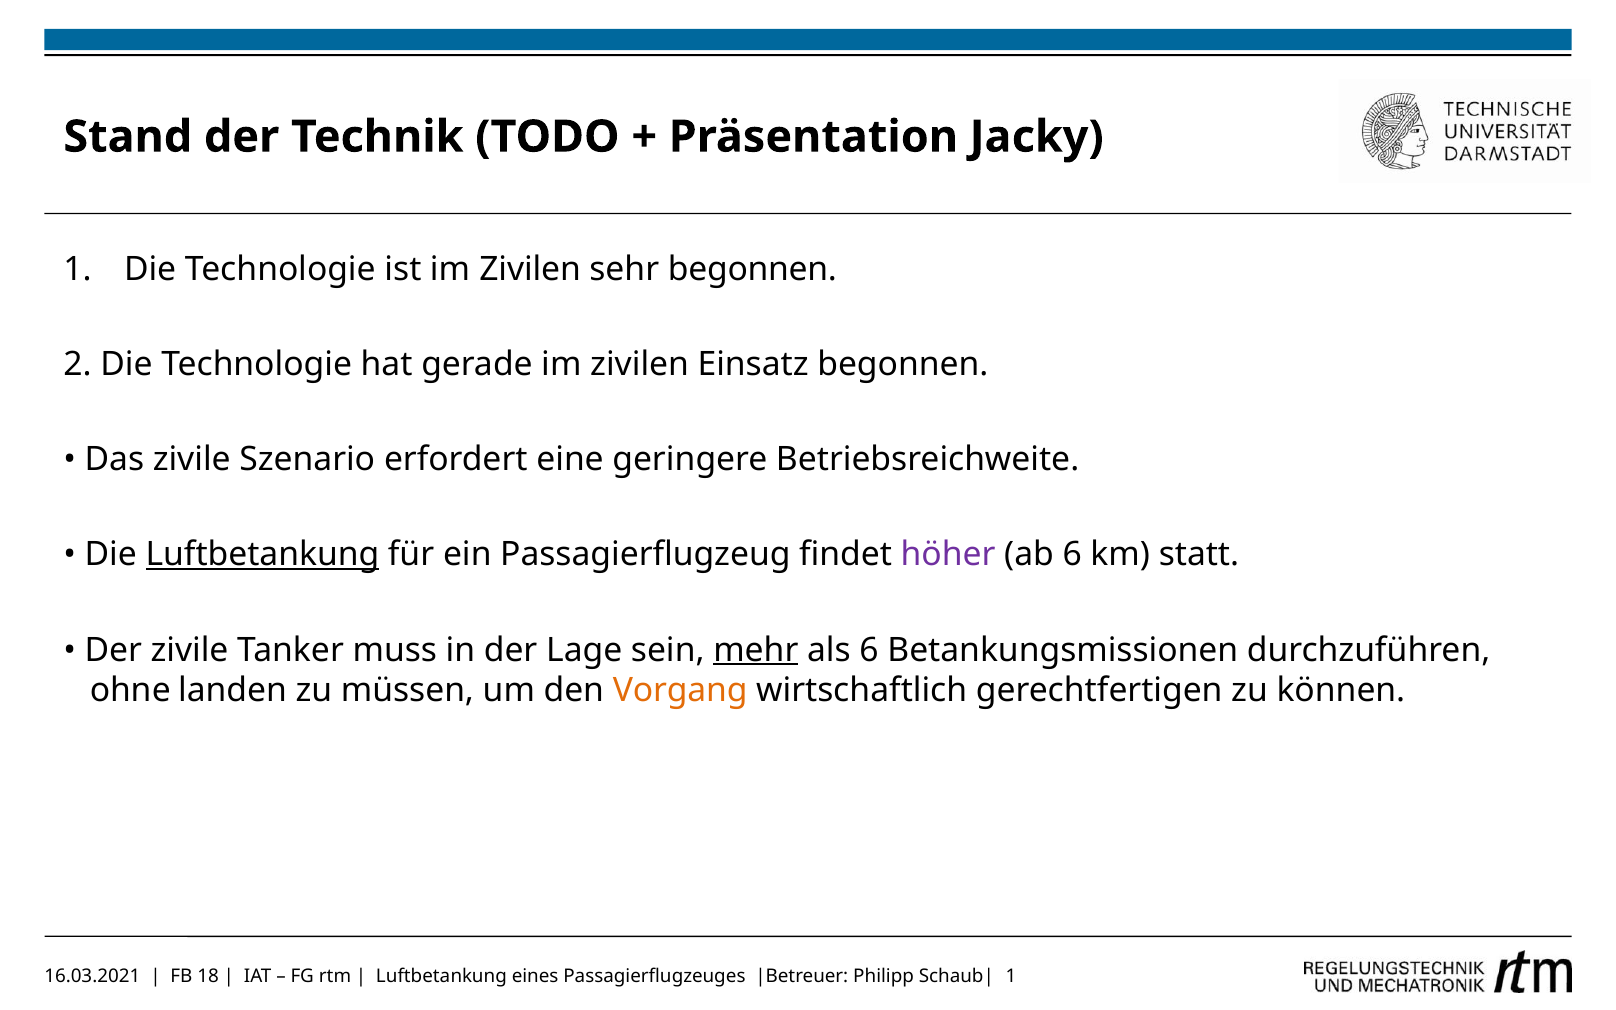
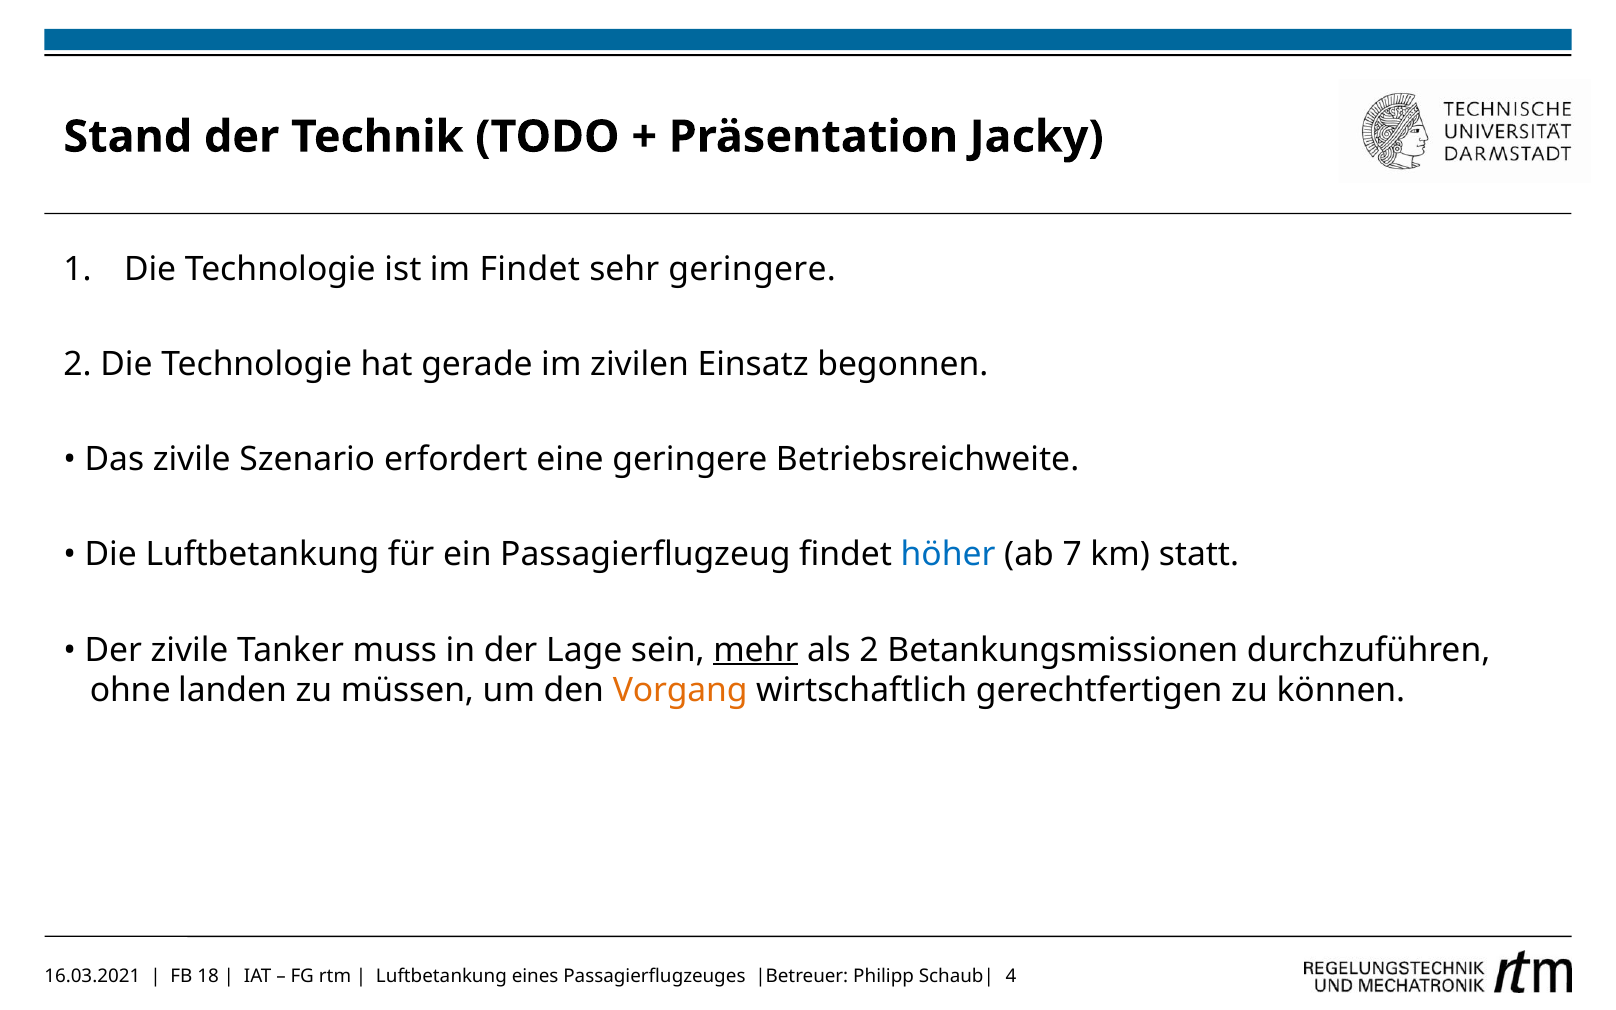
ist im Zivilen: Zivilen -> Findet (530, 269)
sehr begonnen: begonnen -> geringere (752, 269)
Luftbetankung underline: present -> none (262, 555)
höher colour: purple -> blue (948, 555)
ab 6: 6 -> 7 (1072, 555)
als 6: 6 -> 2 (869, 650)
1: 1 -> 4 (1011, 976)
